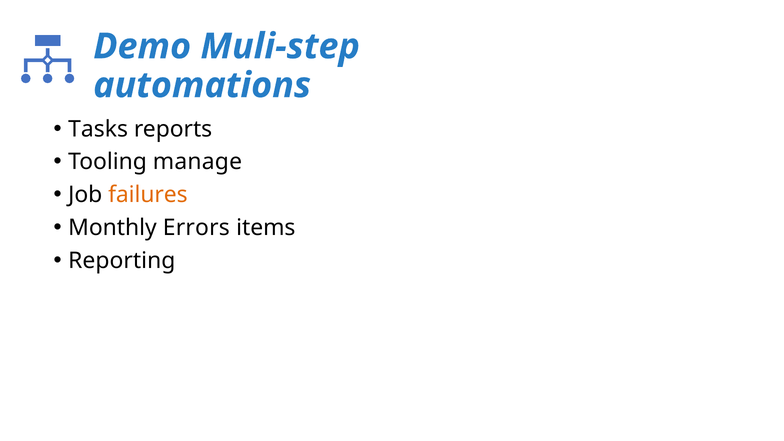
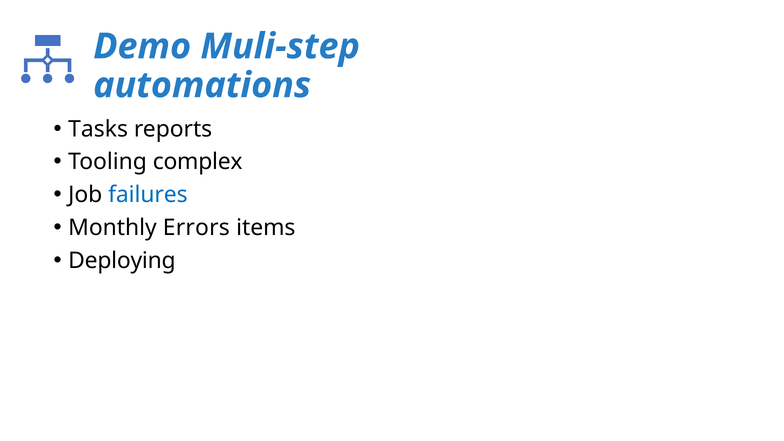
manage: manage -> complex (198, 162)
failures colour: orange -> blue (148, 195)
Reporting: Reporting -> Deploying (122, 260)
